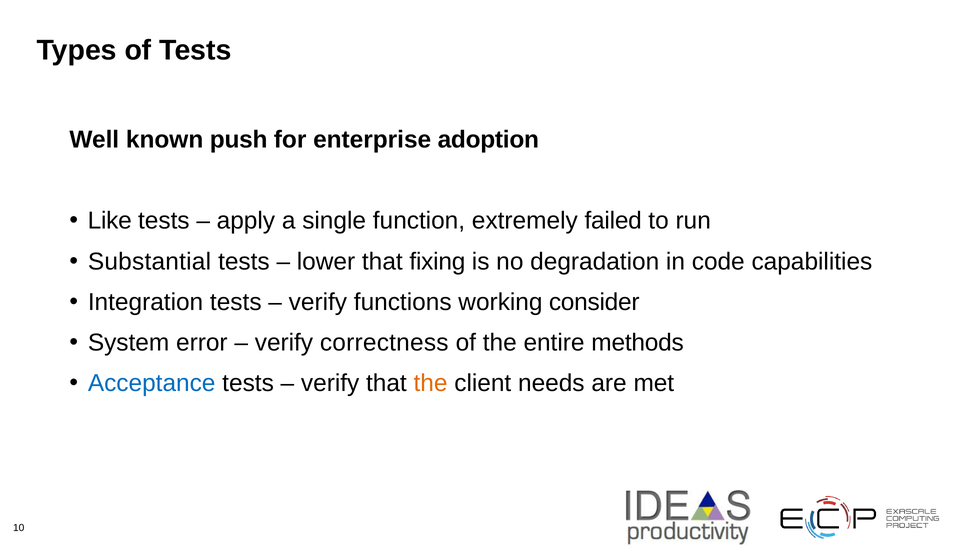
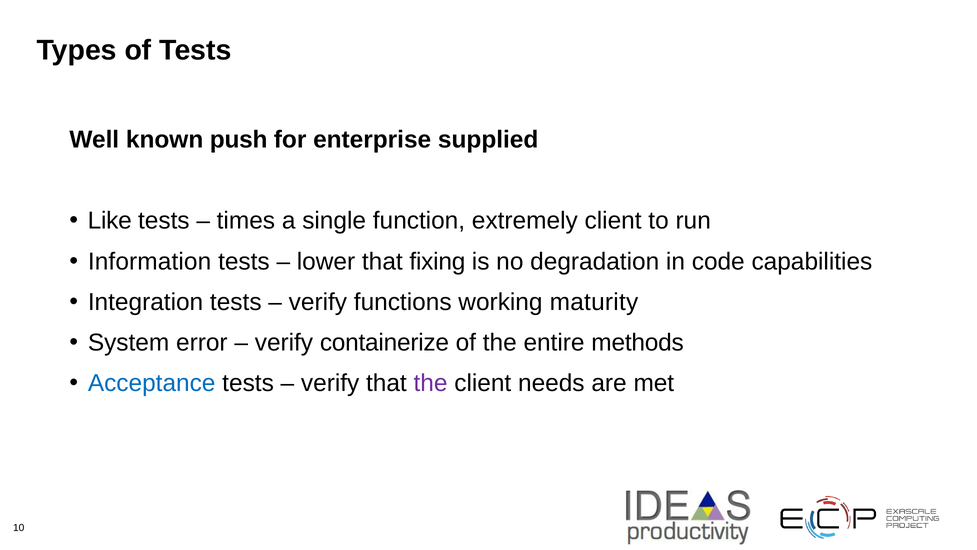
adoption: adoption -> supplied (488, 139)
apply: apply -> times (246, 221)
extremely failed: failed -> client (613, 221)
Substantial: Substantial -> Information (150, 261)
consider: consider -> maturity (594, 302)
correctness: correctness -> containerize (384, 343)
the colour: orange -> purple (430, 383)
